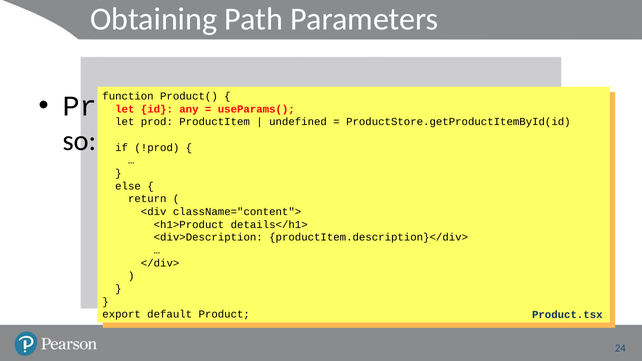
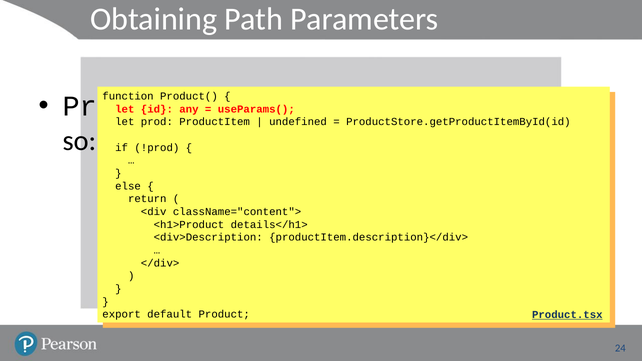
Product.tsx underline: none -> present (567, 315)
